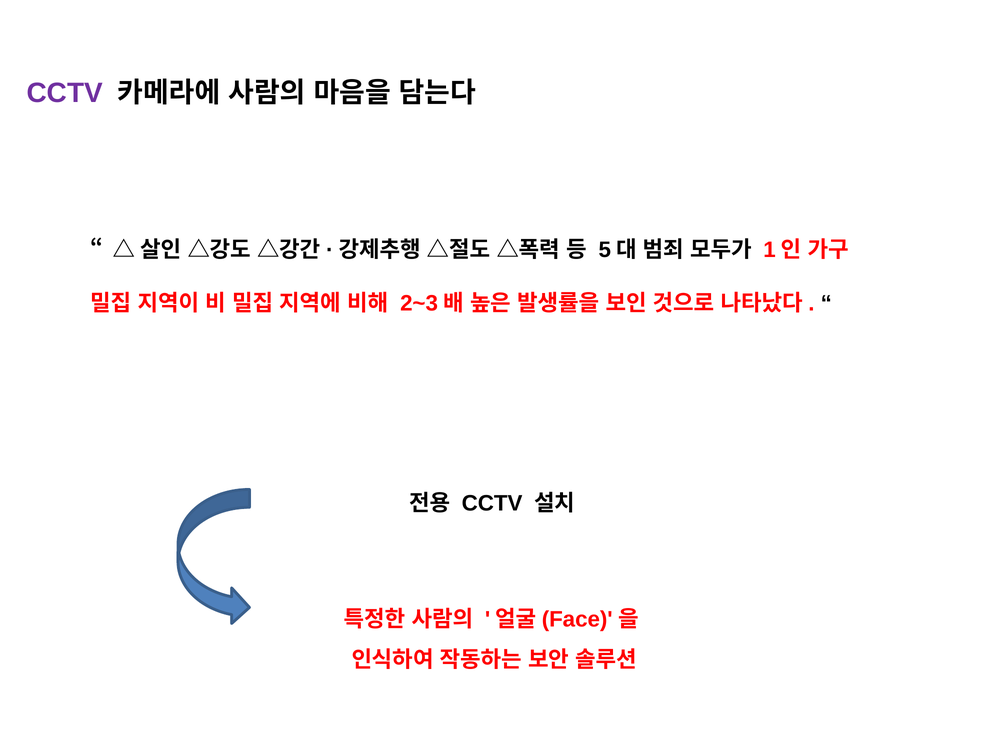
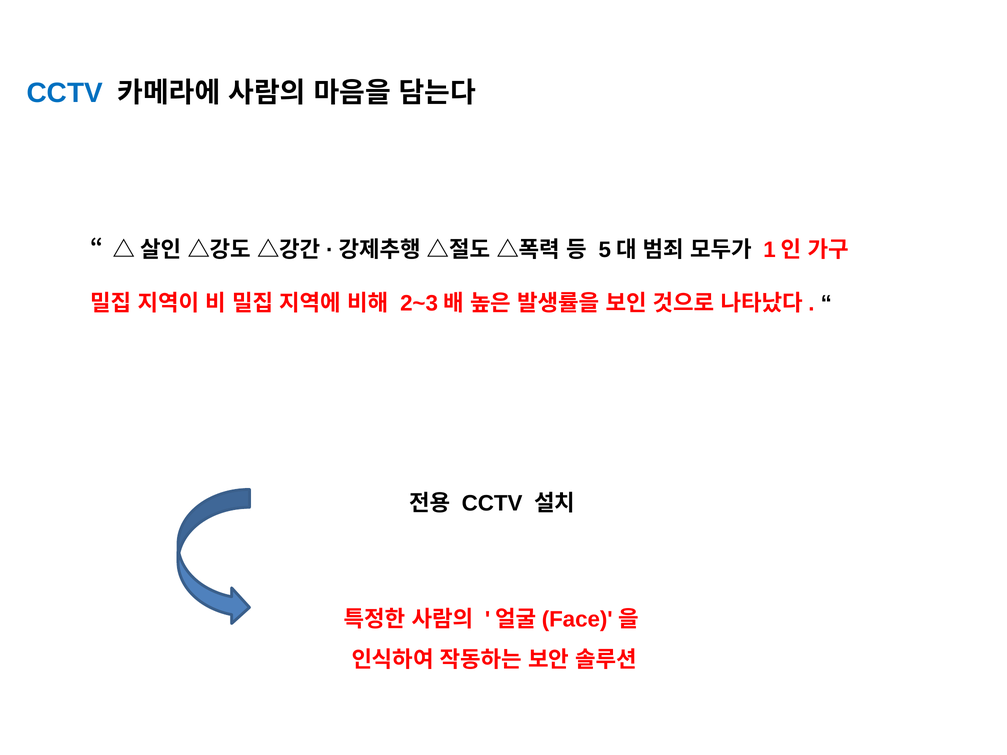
CCTV colour: purple -> blue (65, 93)
